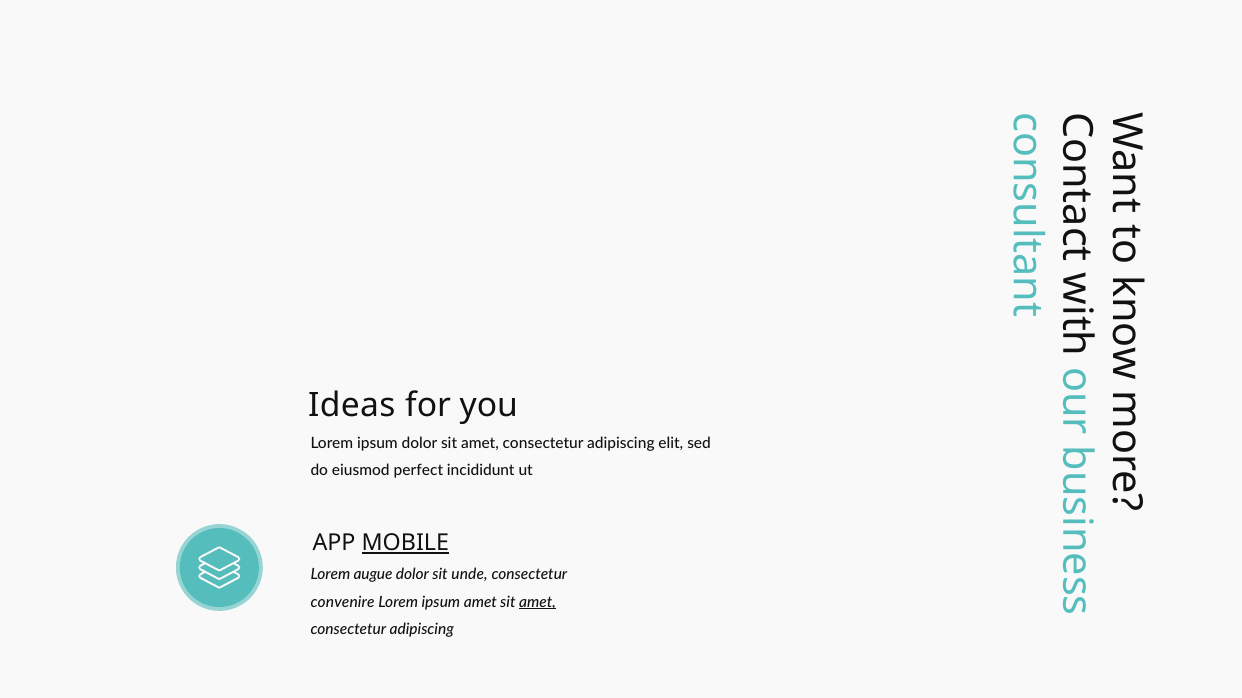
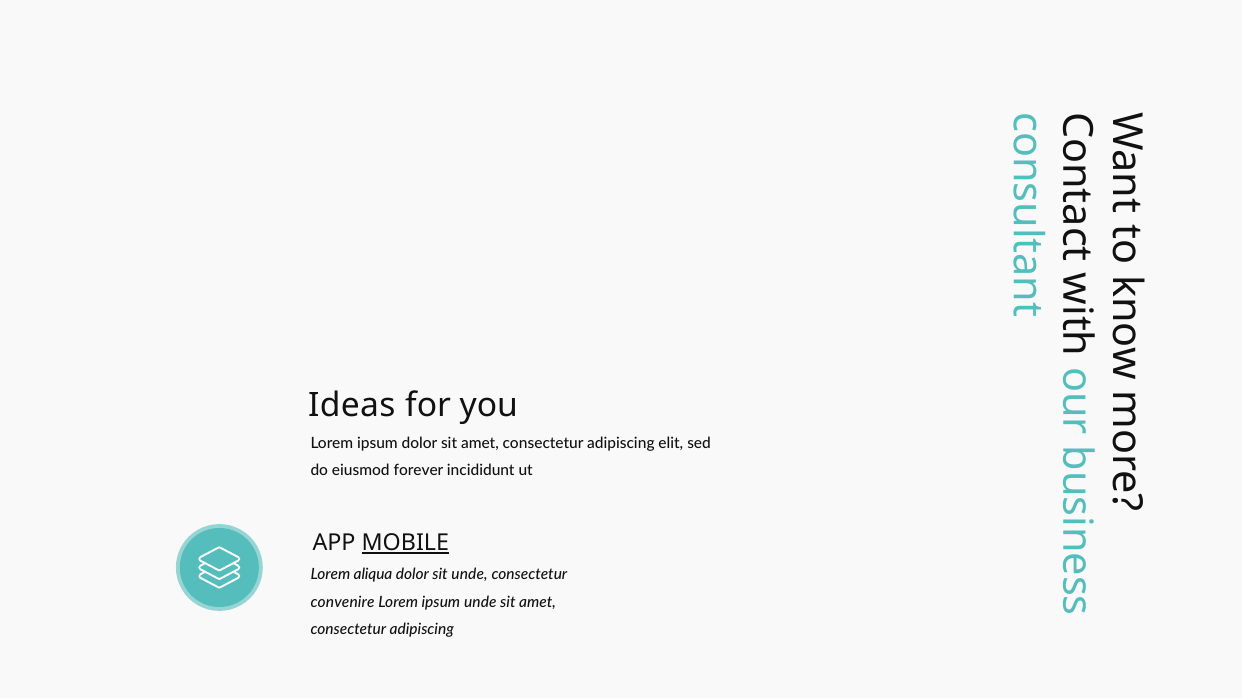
perfect: perfect -> forever (419, 471)
augue: augue -> aliqua (373, 575)
ipsum amet: amet -> unde (480, 602)
amet underline: present -> none (538, 602)
